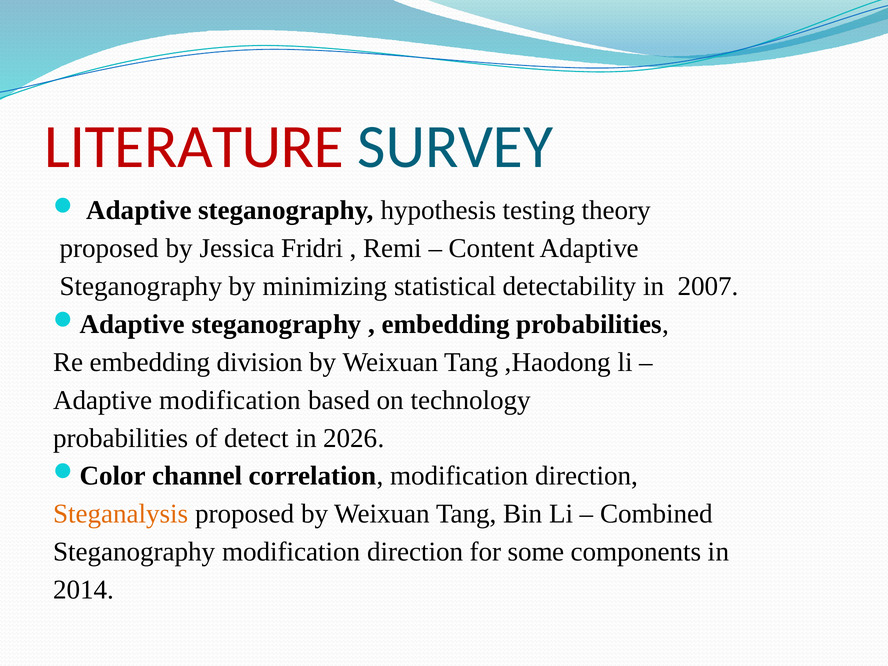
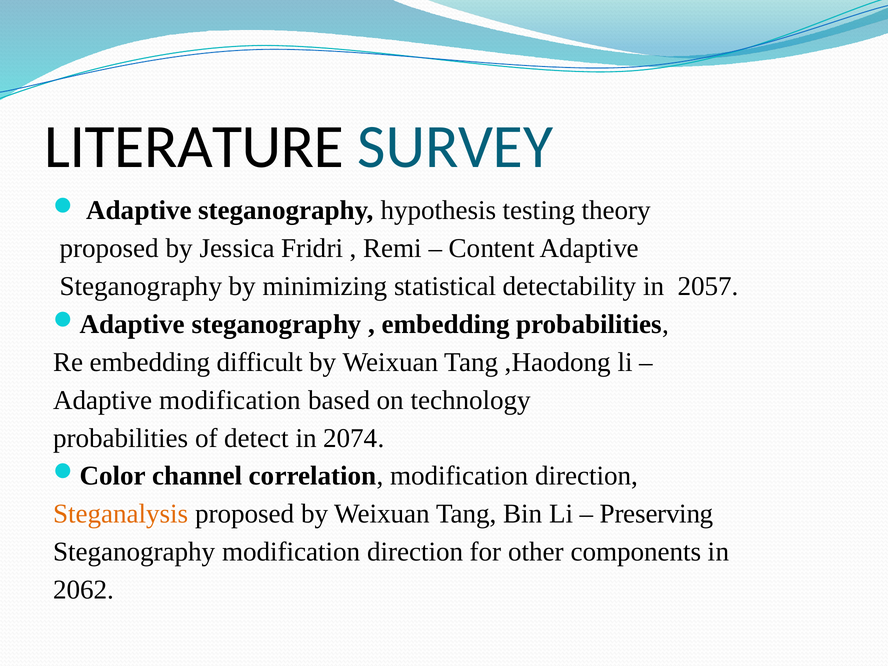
LITERATURE colour: red -> black (194, 147)
2007: 2007 -> 2057 (708, 286)
division: division -> difficult (260, 362)
2026: 2026 -> 2074 (354, 438)
Combined: Combined -> Preserving (657, 514)
some: some -> other (536, 552)
2014: 2014 -> 2062 (84, 590)
